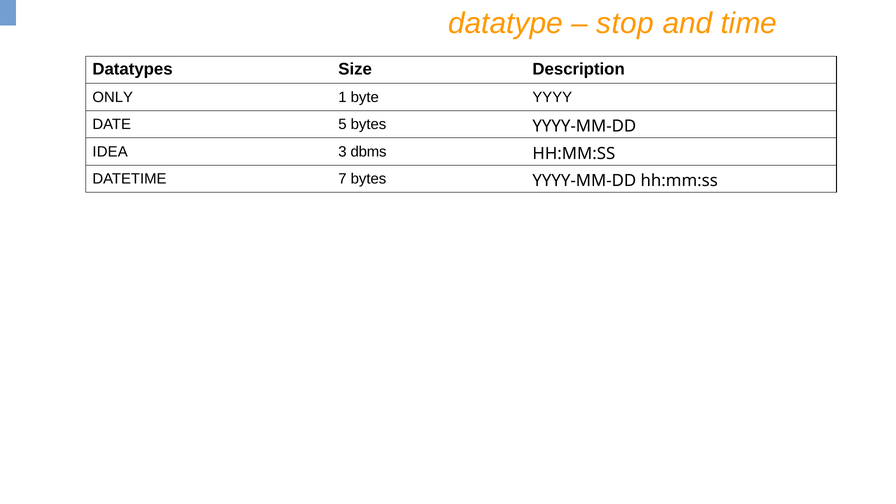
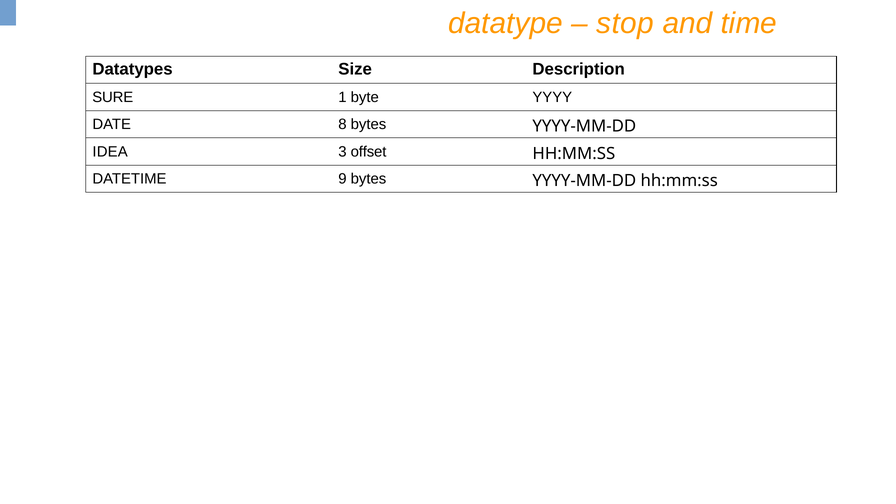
ONLY: ONLY -> SURE (113, 97)
5: 5 -> 8 (342, 125)
dbms: dbms -> offset (369, 152)
7: 7 -> 9 (342, 179)
